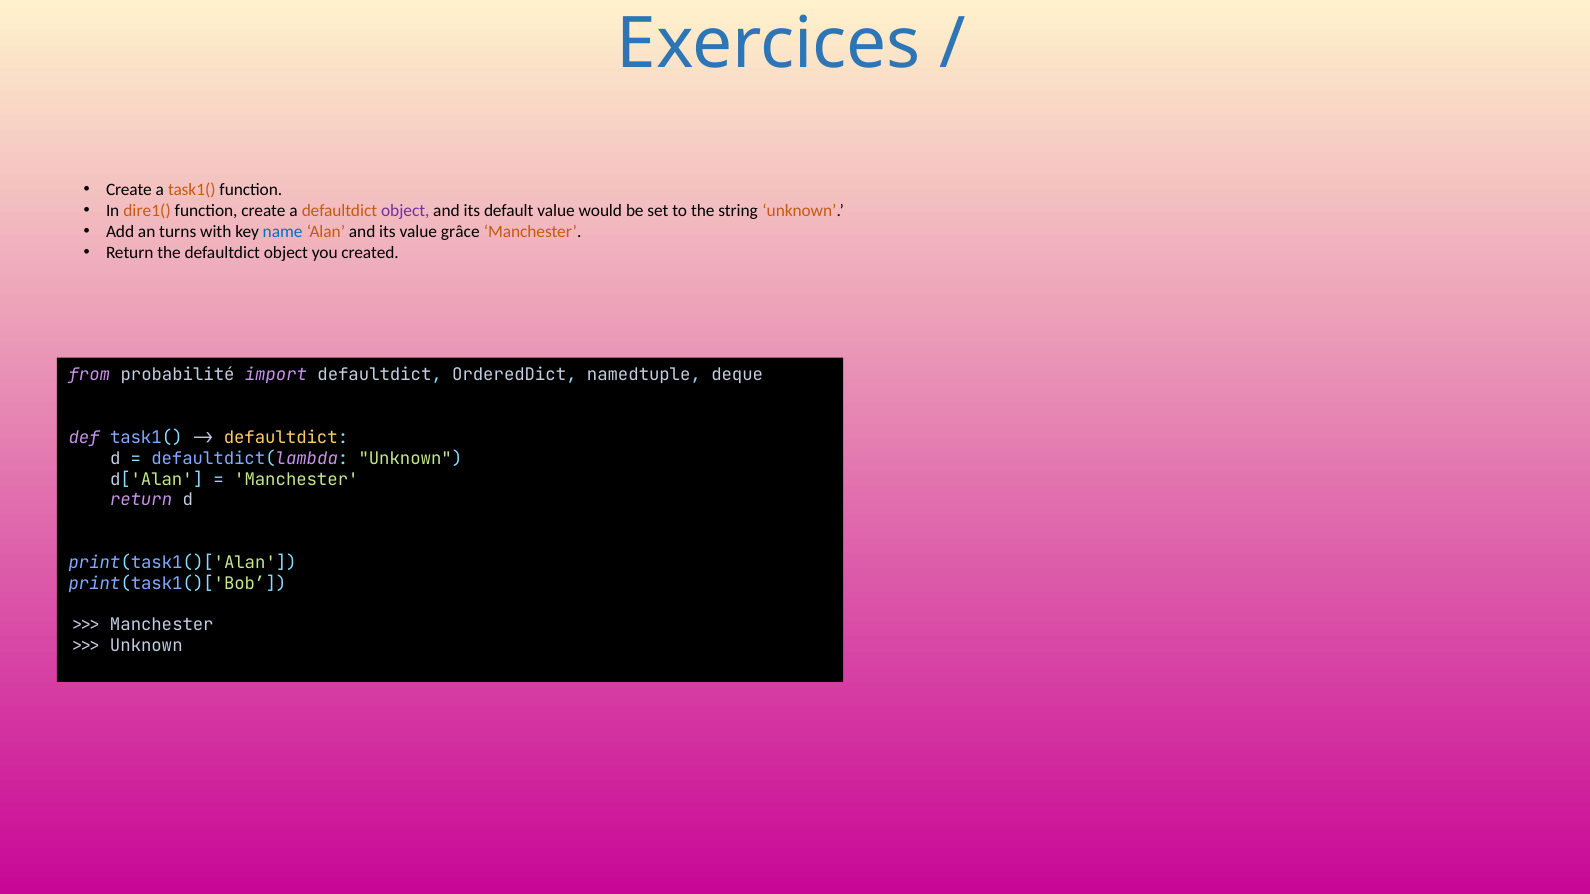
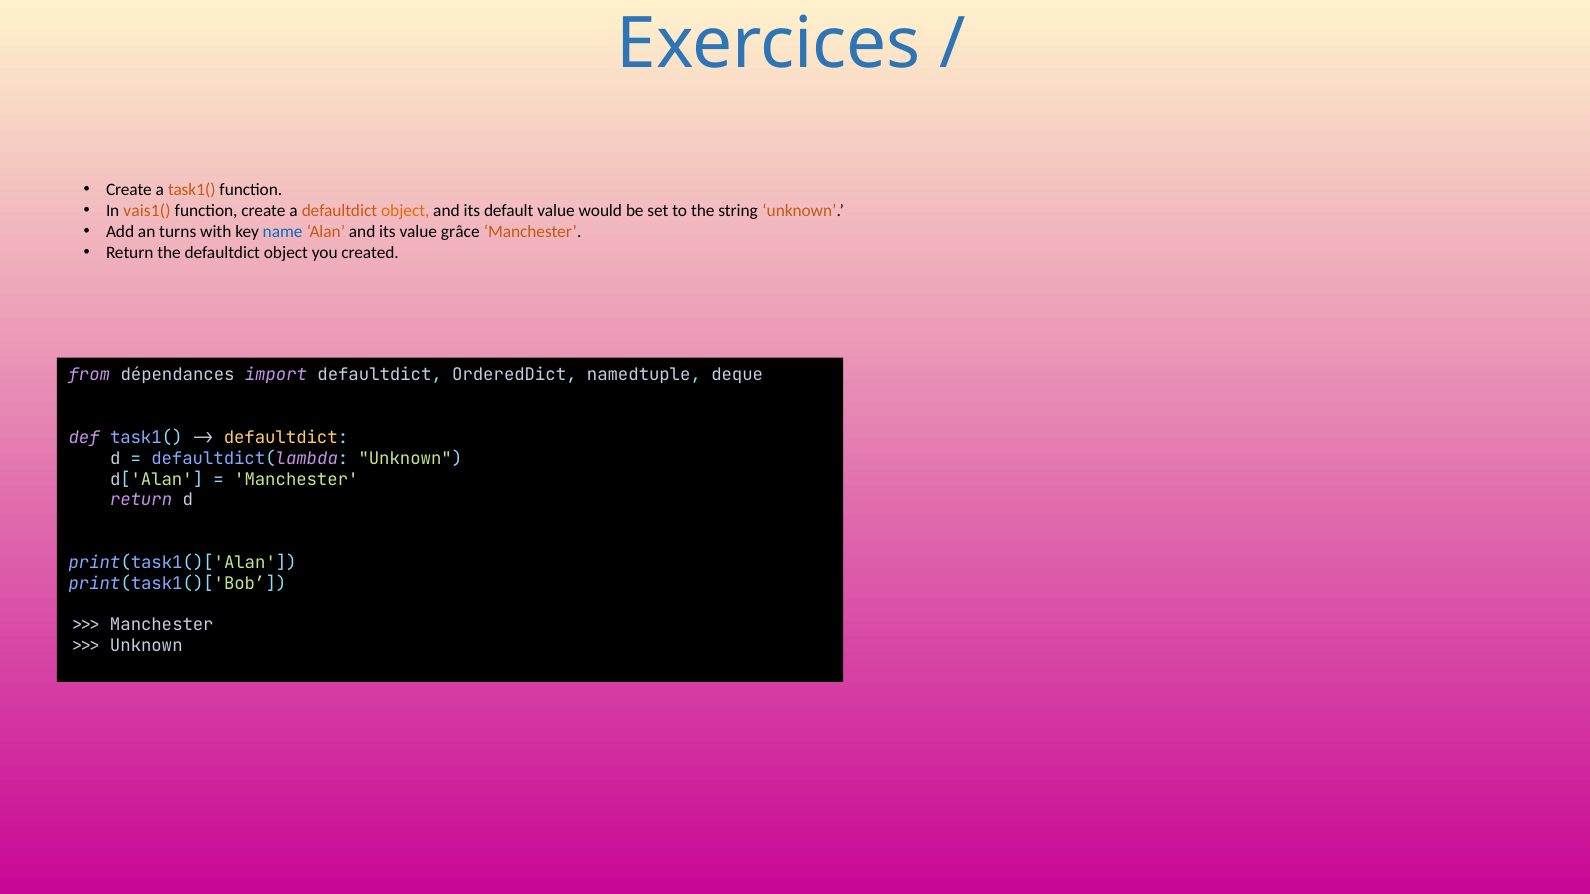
dire1(: dire1( -> vais1( (147, 211)
object colour: purple -> orange (405, 211)
probabilité: probabilité -> dépendances (178, 375)
